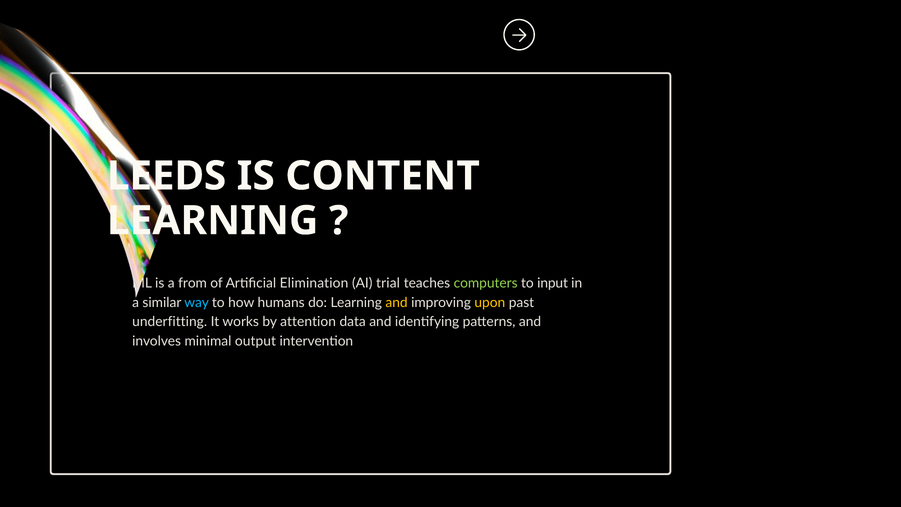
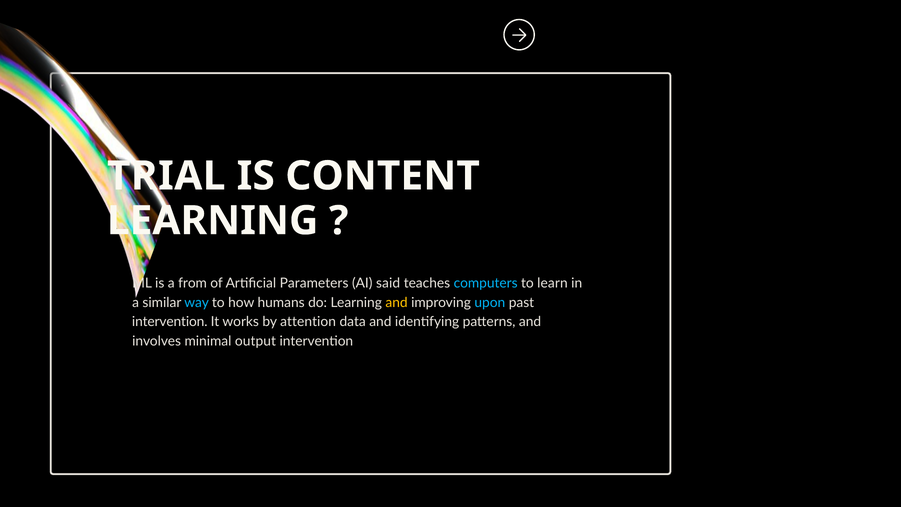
LEEDS: LEEDS -> TRIAL (166, 176)
Elimination: Elimination -> Parameters (314, 283)
trial: trial -> said (388, 283)
computers colour: light green -> light blue (486, 283)
input: input -> learn (552, 283)
upon colour: yellow -> light blue (490, 302)
underfitting: underfitting -> intervention (170, 322)
